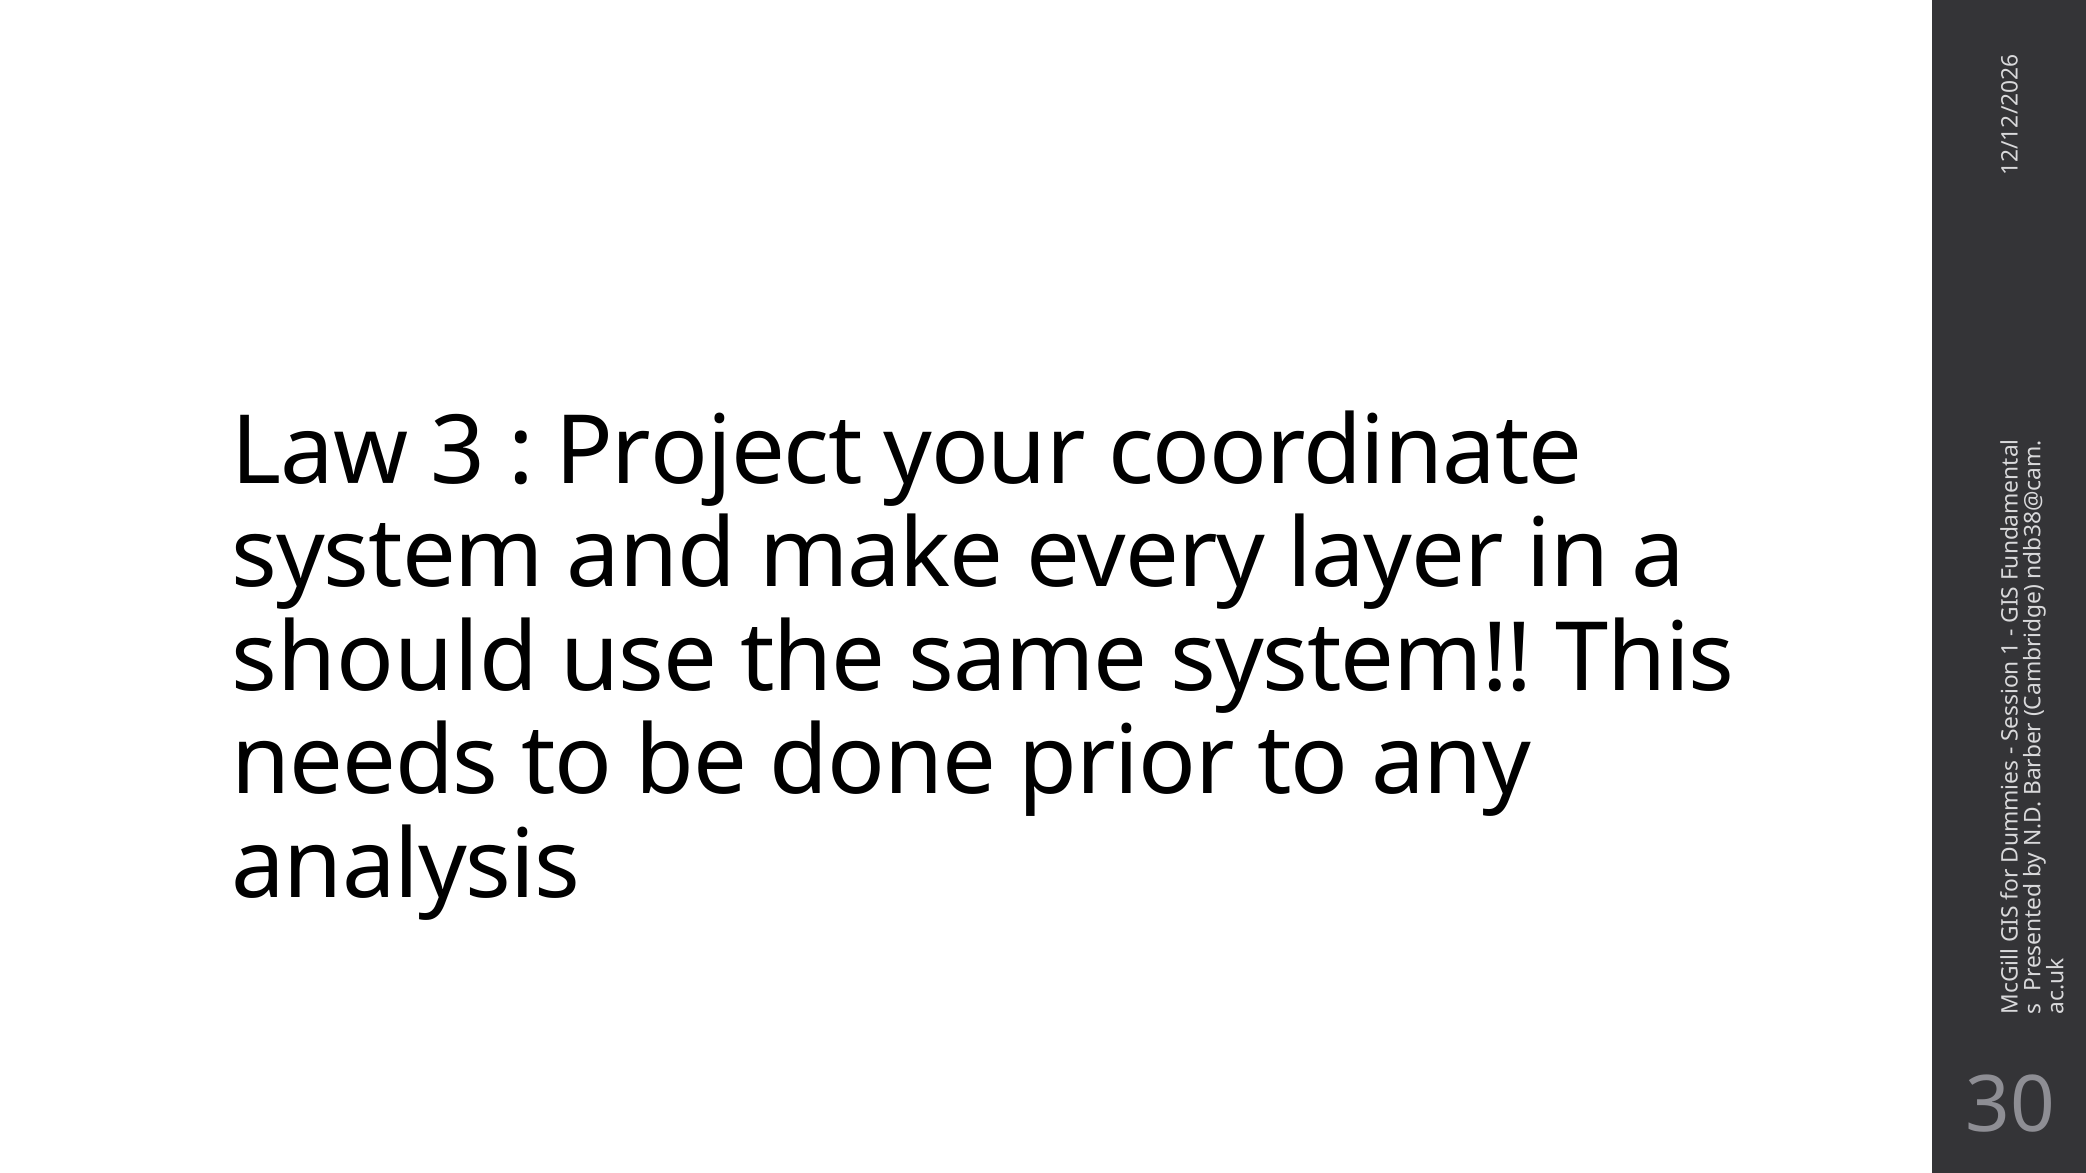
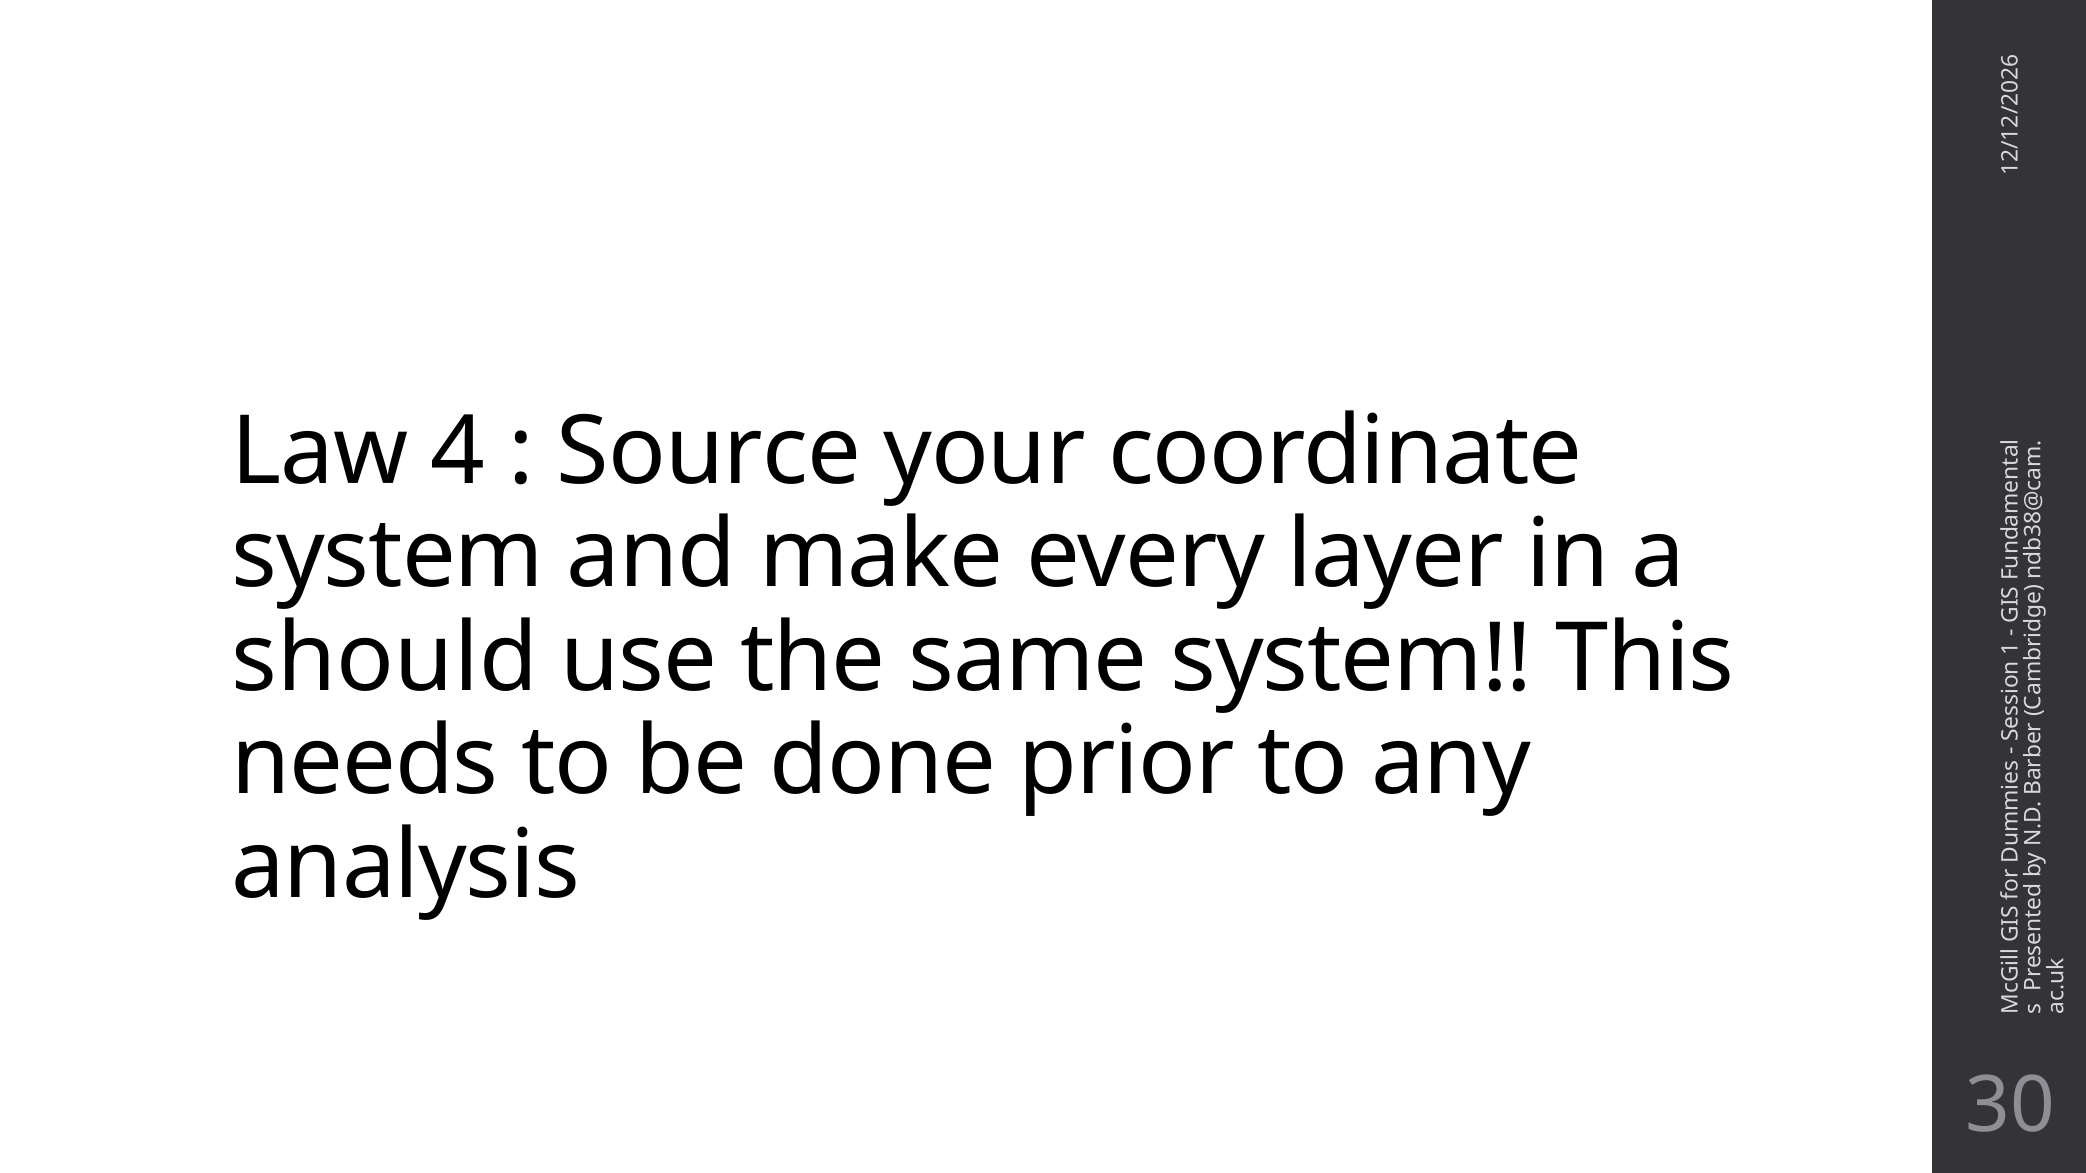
Law 3: 3 -> 4 (458, 452)
Project: Project -> Source (709, 452)
